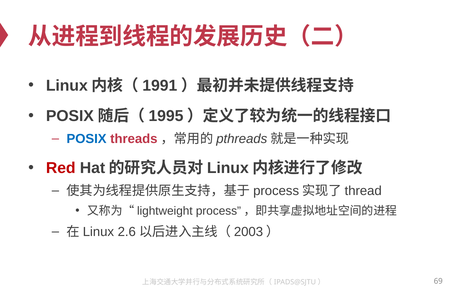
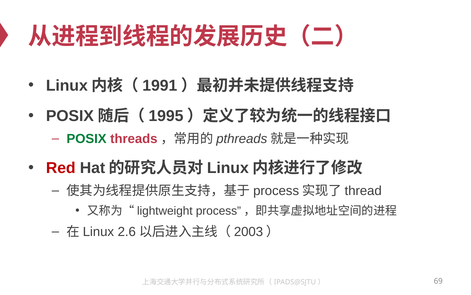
POSIX colour: blue -> green (87, 139)
